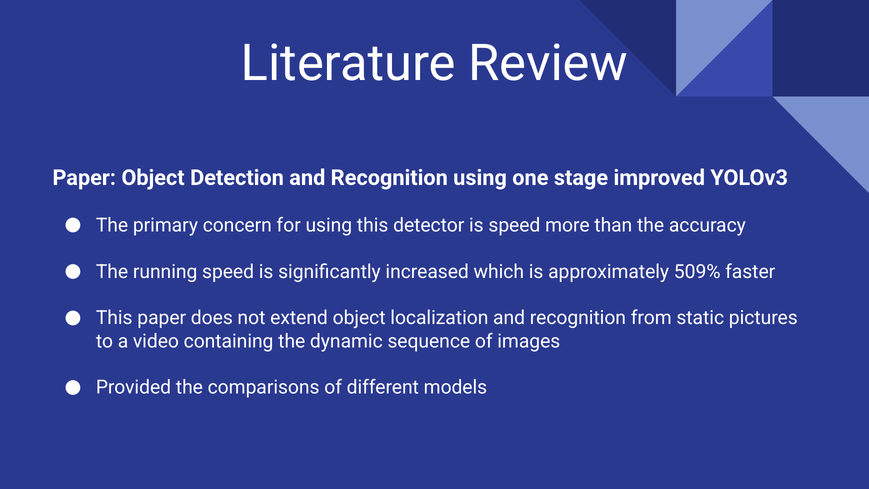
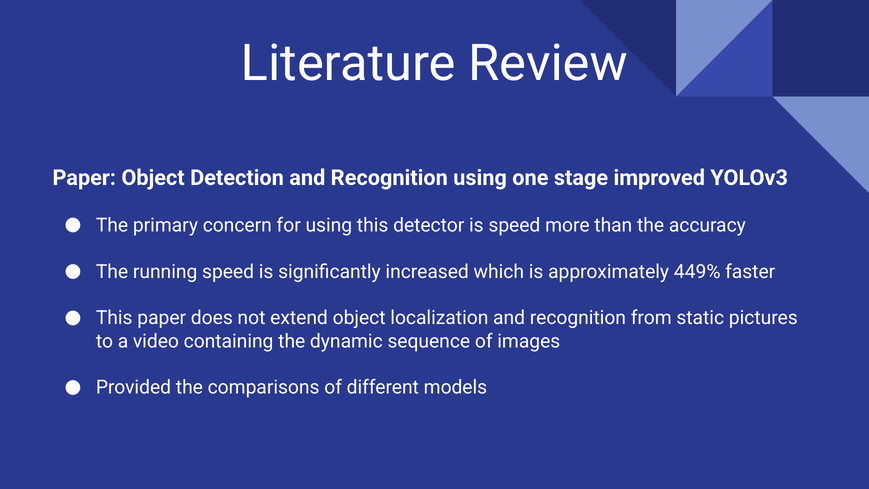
509%: 509% -> 449% (697, 272)
